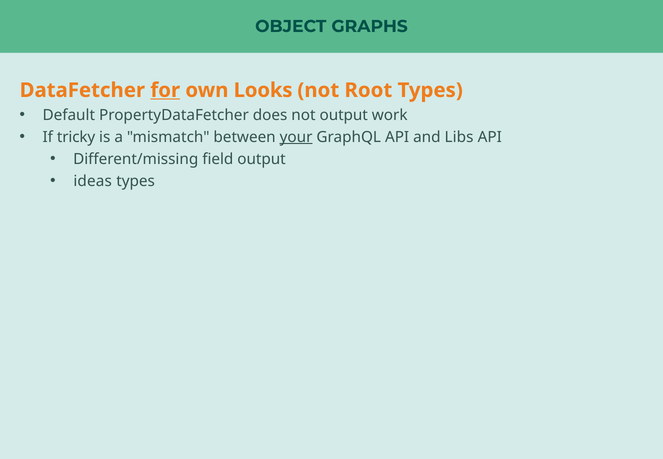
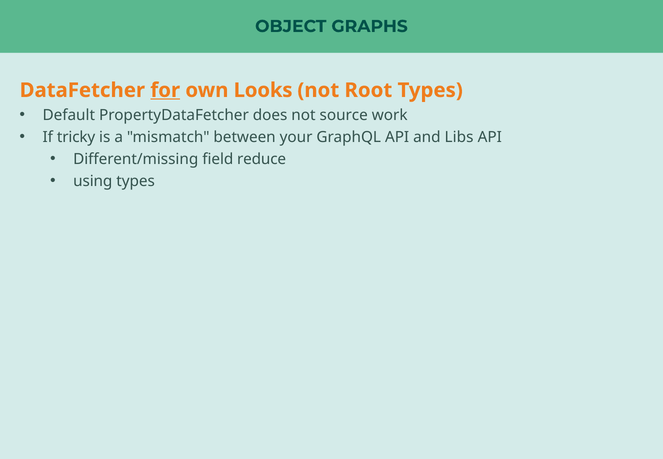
not output: output -> source (344, 115)
your underline: present -> none (296, 137)
field output: output -> reduce (262, 159)
ideas: ideas -> using (93, 181)
